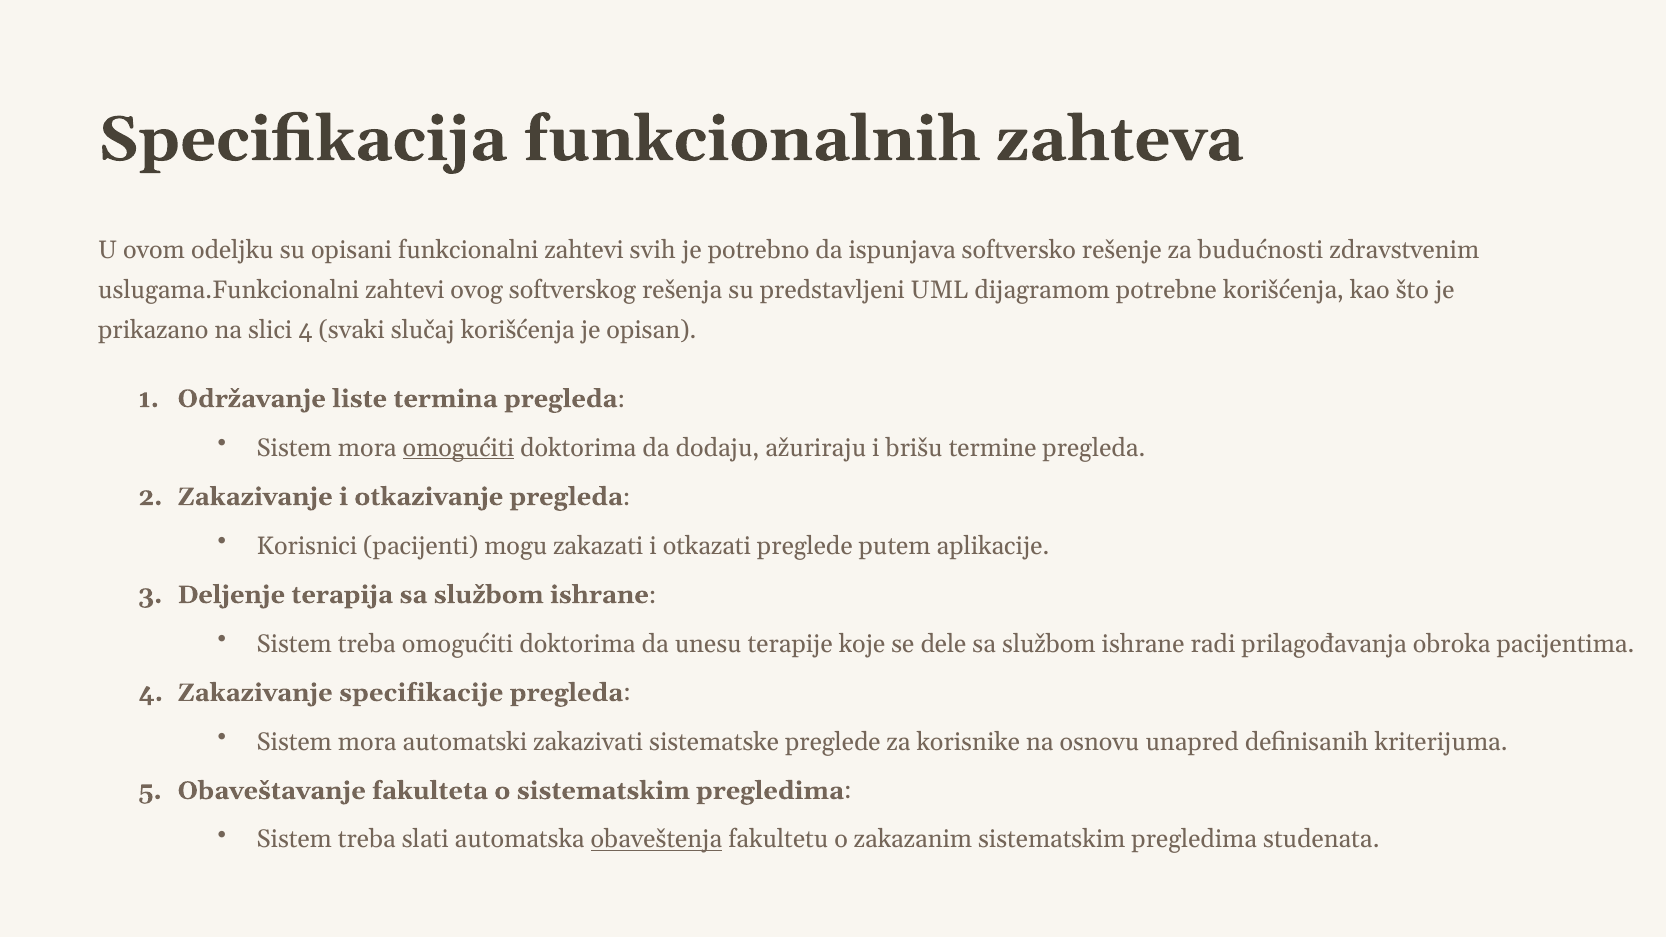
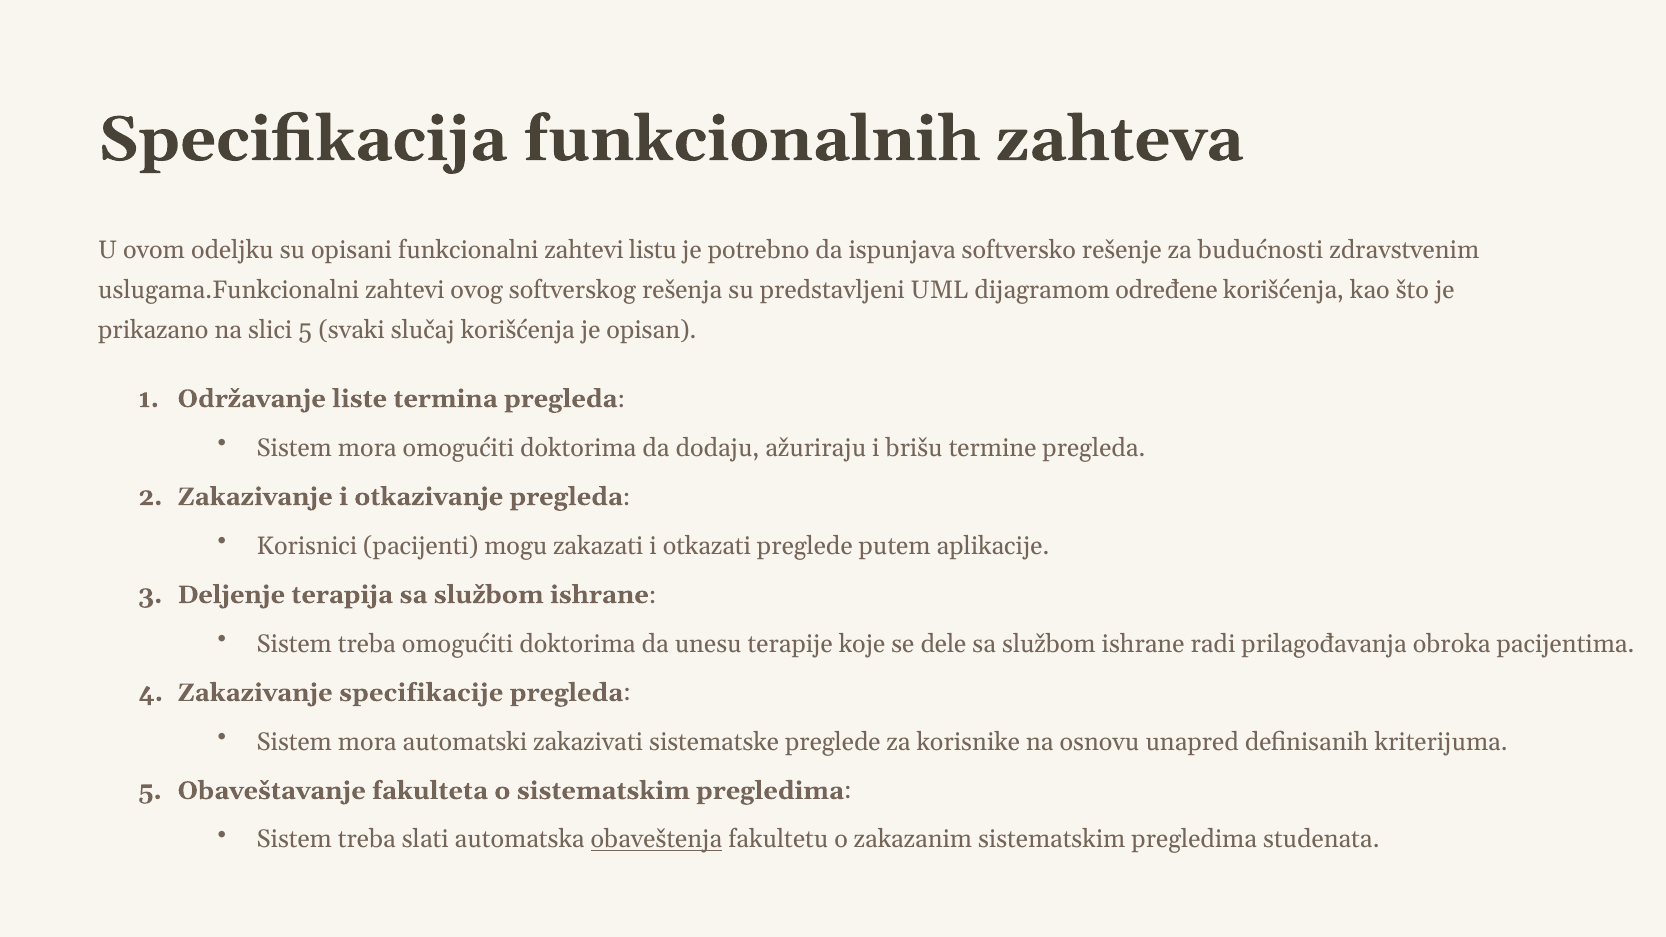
svih: svih -> listu (653, 250)
potrebne: potrebne -> određene (1167, 290)
slici 4: 4 -> 5 (305, 330)
omogućiti underline: present -> none (458, 448)
